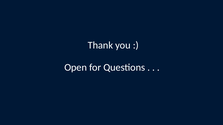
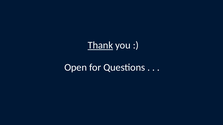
Thank underline: none -> present (100, 45)
